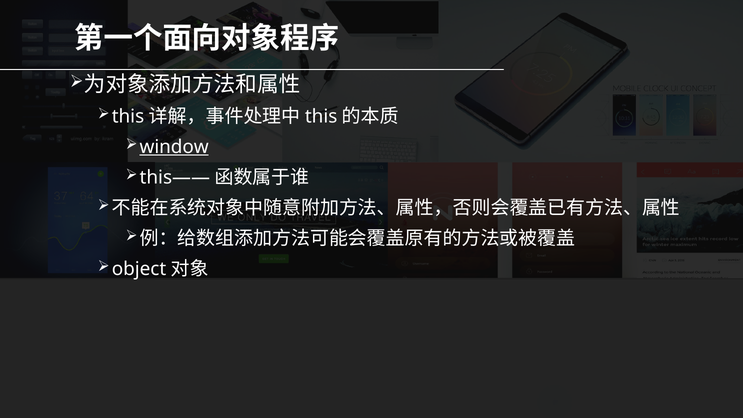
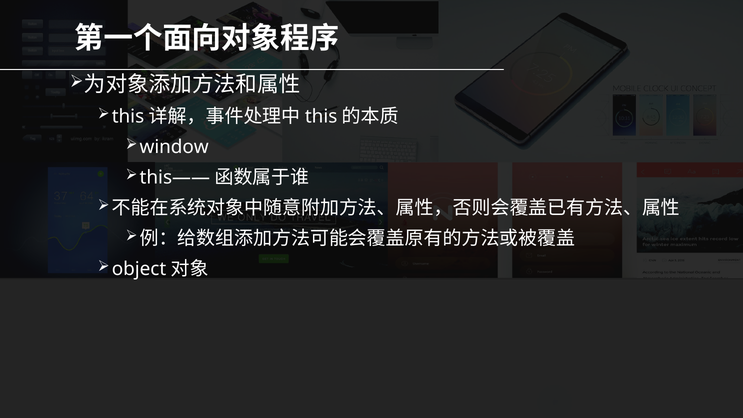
window underline: present -> none (174, 147)
